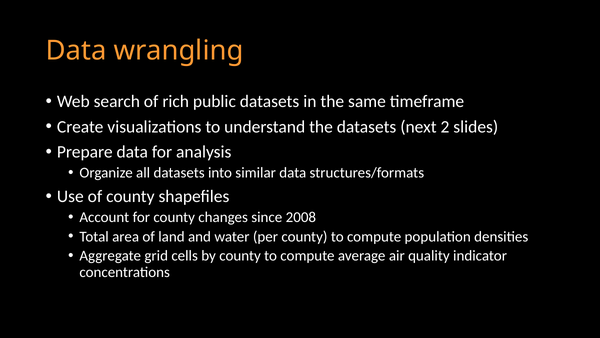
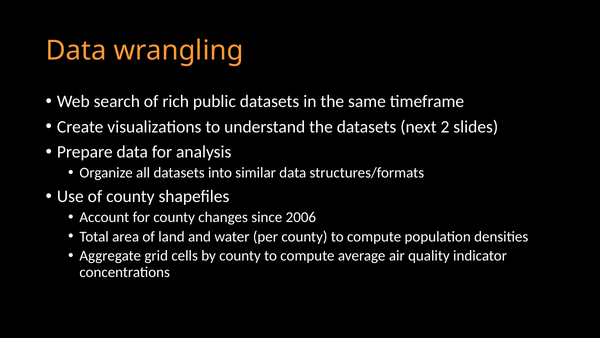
2008: 2008 -> 2006 (301, 217)
